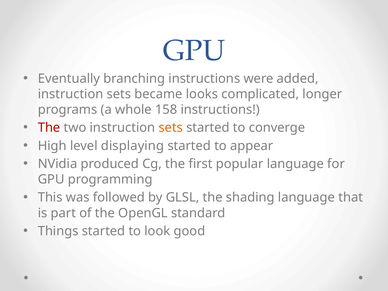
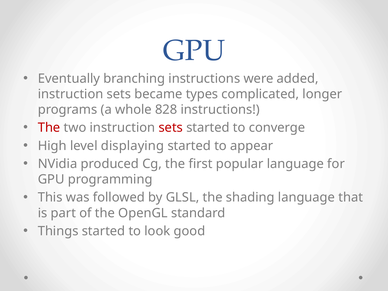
looks: looks -> types (202, 94)
158: 158 -> 828 (166, 110)
sets colour: orange -> red (171, 128)
